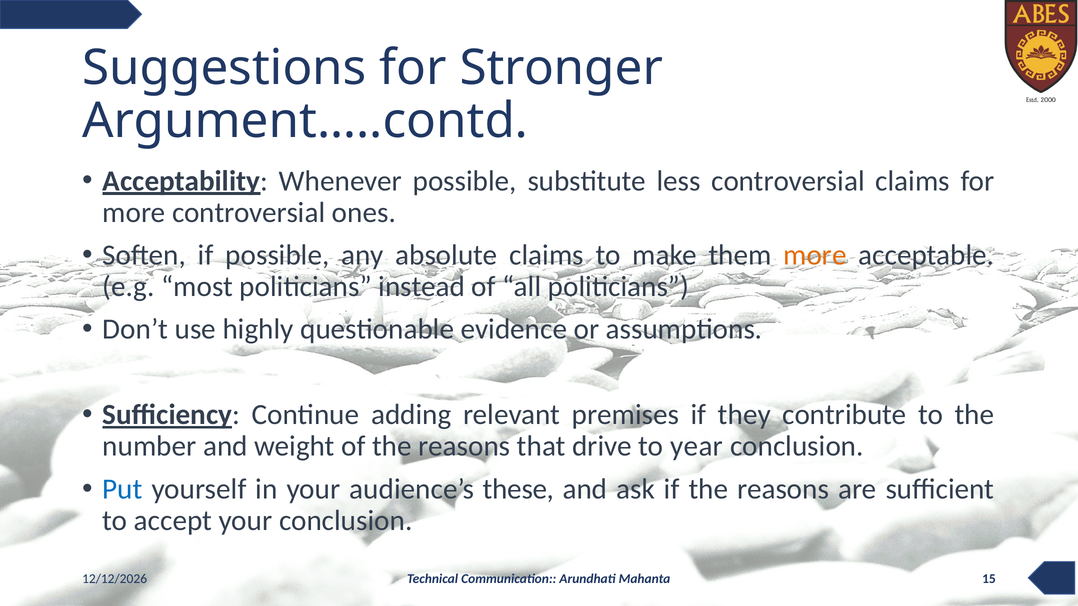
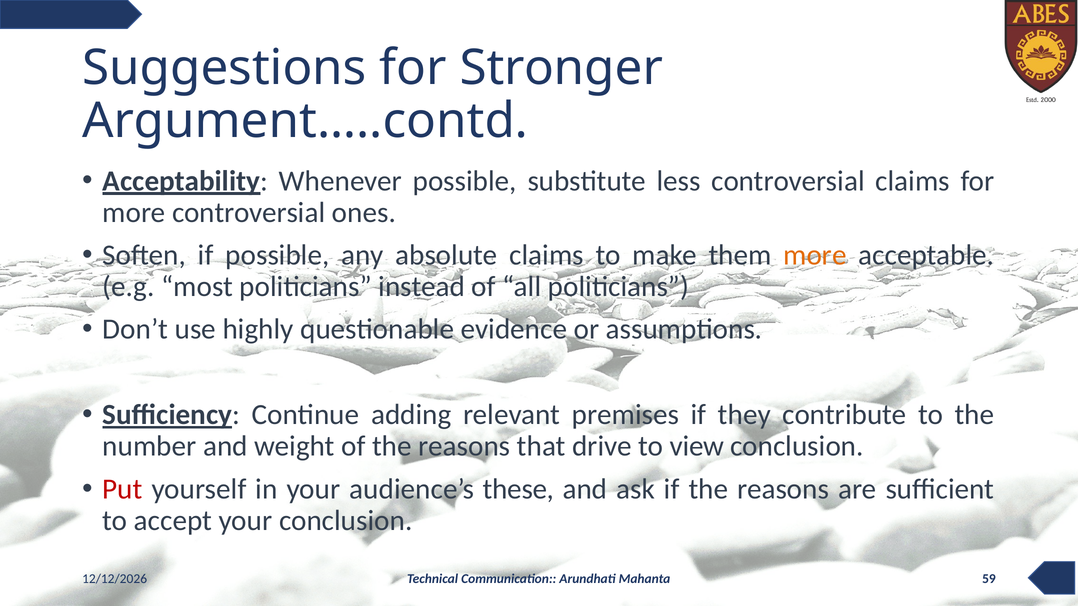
year: year -> view (697, 447)
Put colour: blue -> red (122, 489)
15: 15 -> 59 (989, 579)
